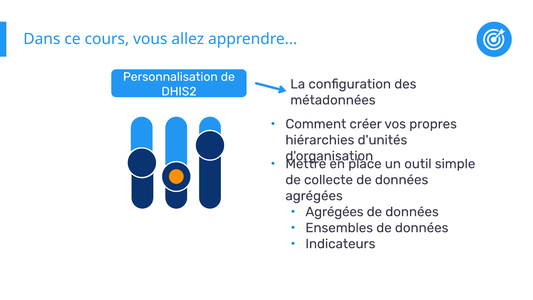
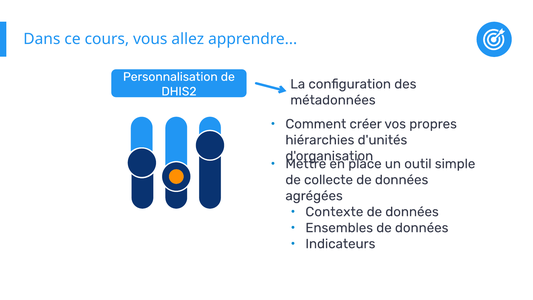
Agrégées: Agrégées -> Contexte (334, 212)
